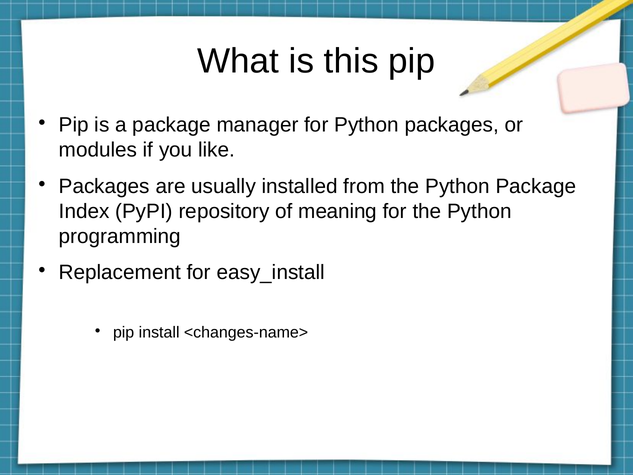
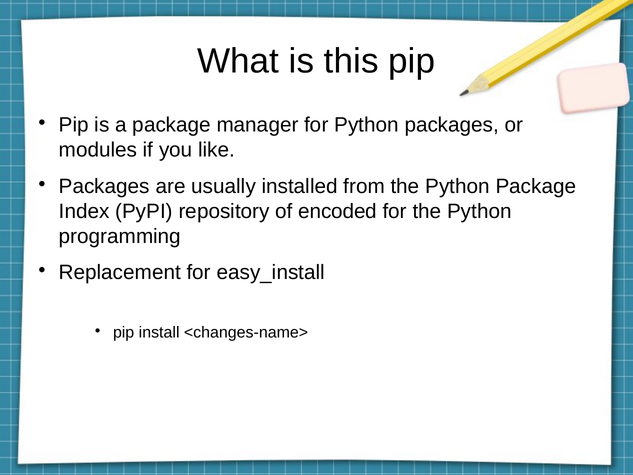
meaning: meaning -> encoded (338, 211)
